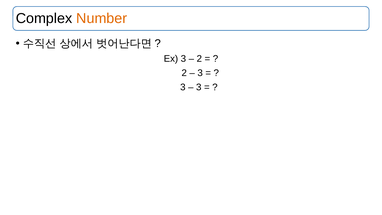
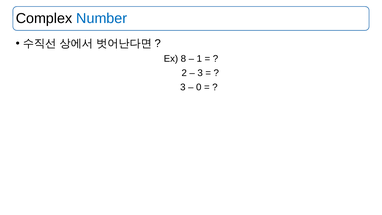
Number colour: orange -> blue (102, 18)
Ex 3: 3 -> 8 (183, 59)
2: 2 -> 1 (199, 59)
3: 3 -> 0 (199, 87)
